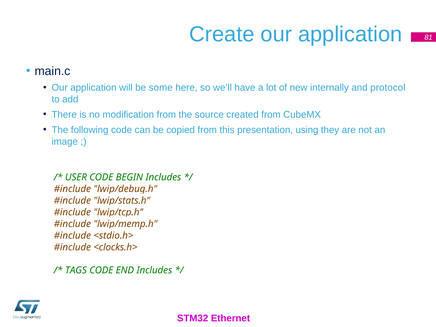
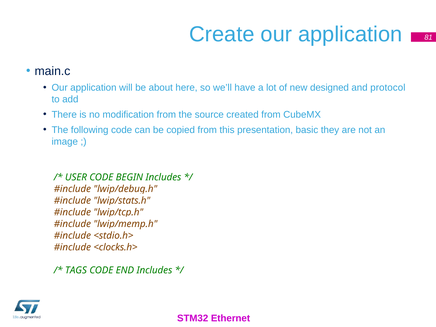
some: some -> about (161, 88)
internally: internally -> designed (330, 88)
using: using -> basic (307, 130)
